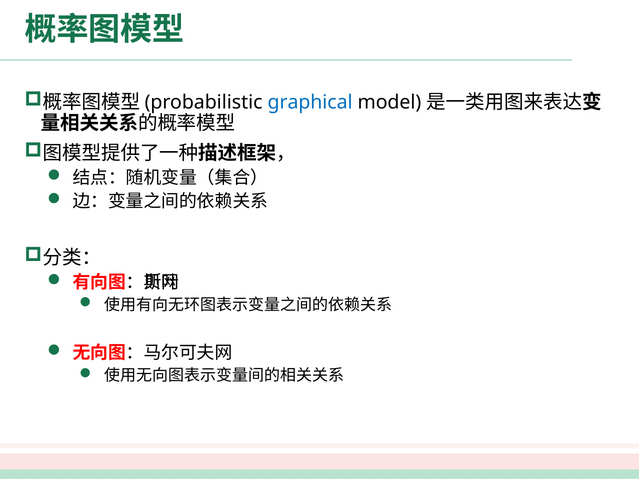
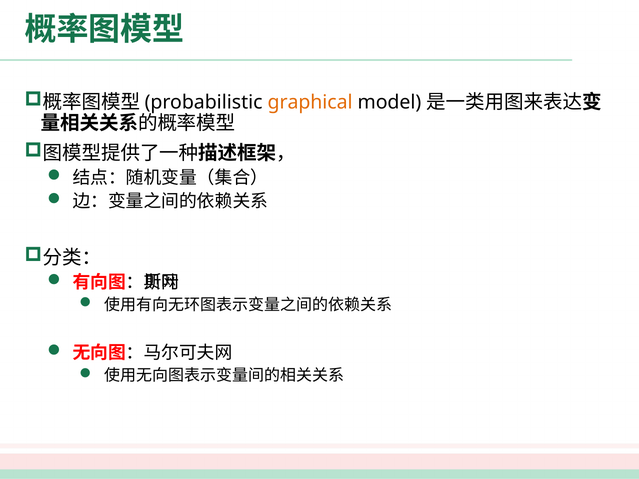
graphical colour: blue -> orange (310, 102)
